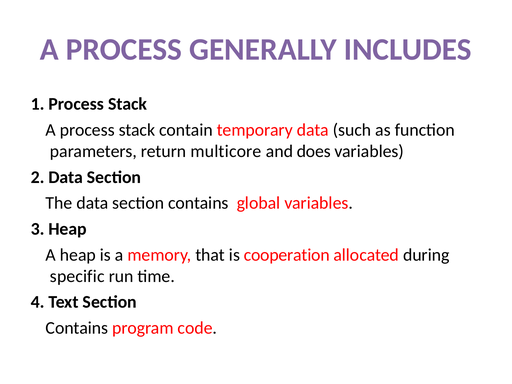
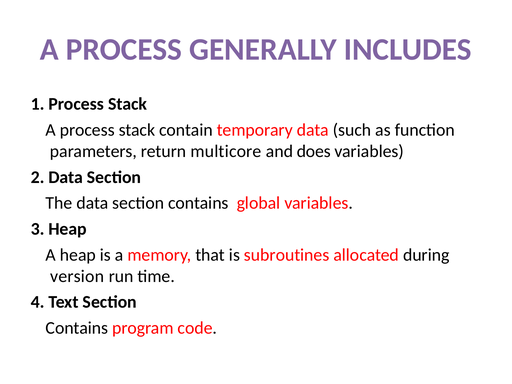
cooperation: cooperation -> subroutines (287, 255)
specific: specific -> version (77, 276)
